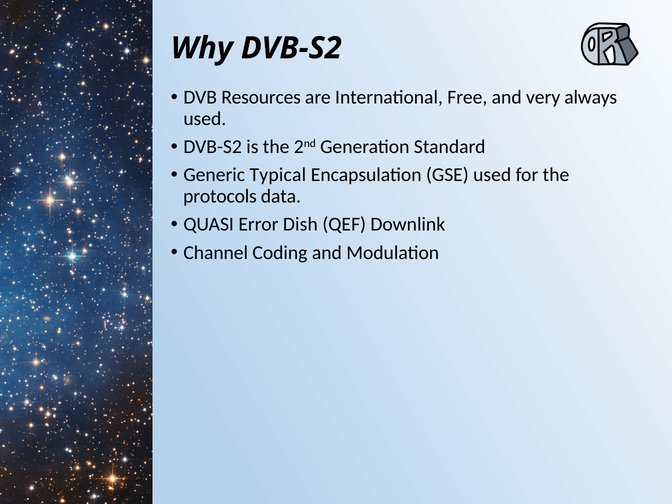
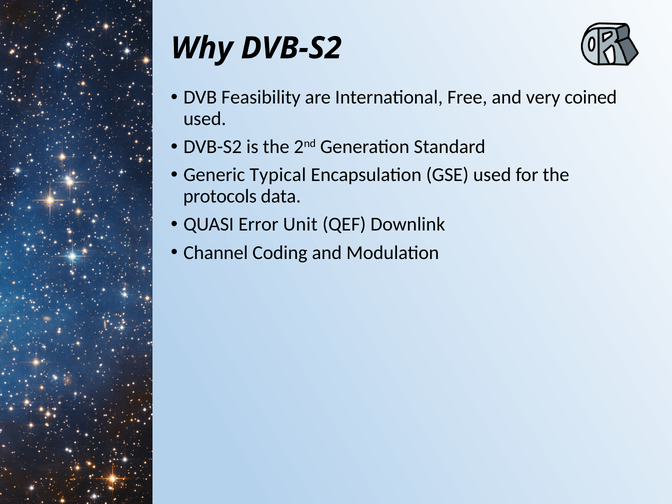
Resources: Resources -> Feasibility (261, 98)
always: always -> coined (591, 98)
Dish: Dish -> Unit (300, 224)
